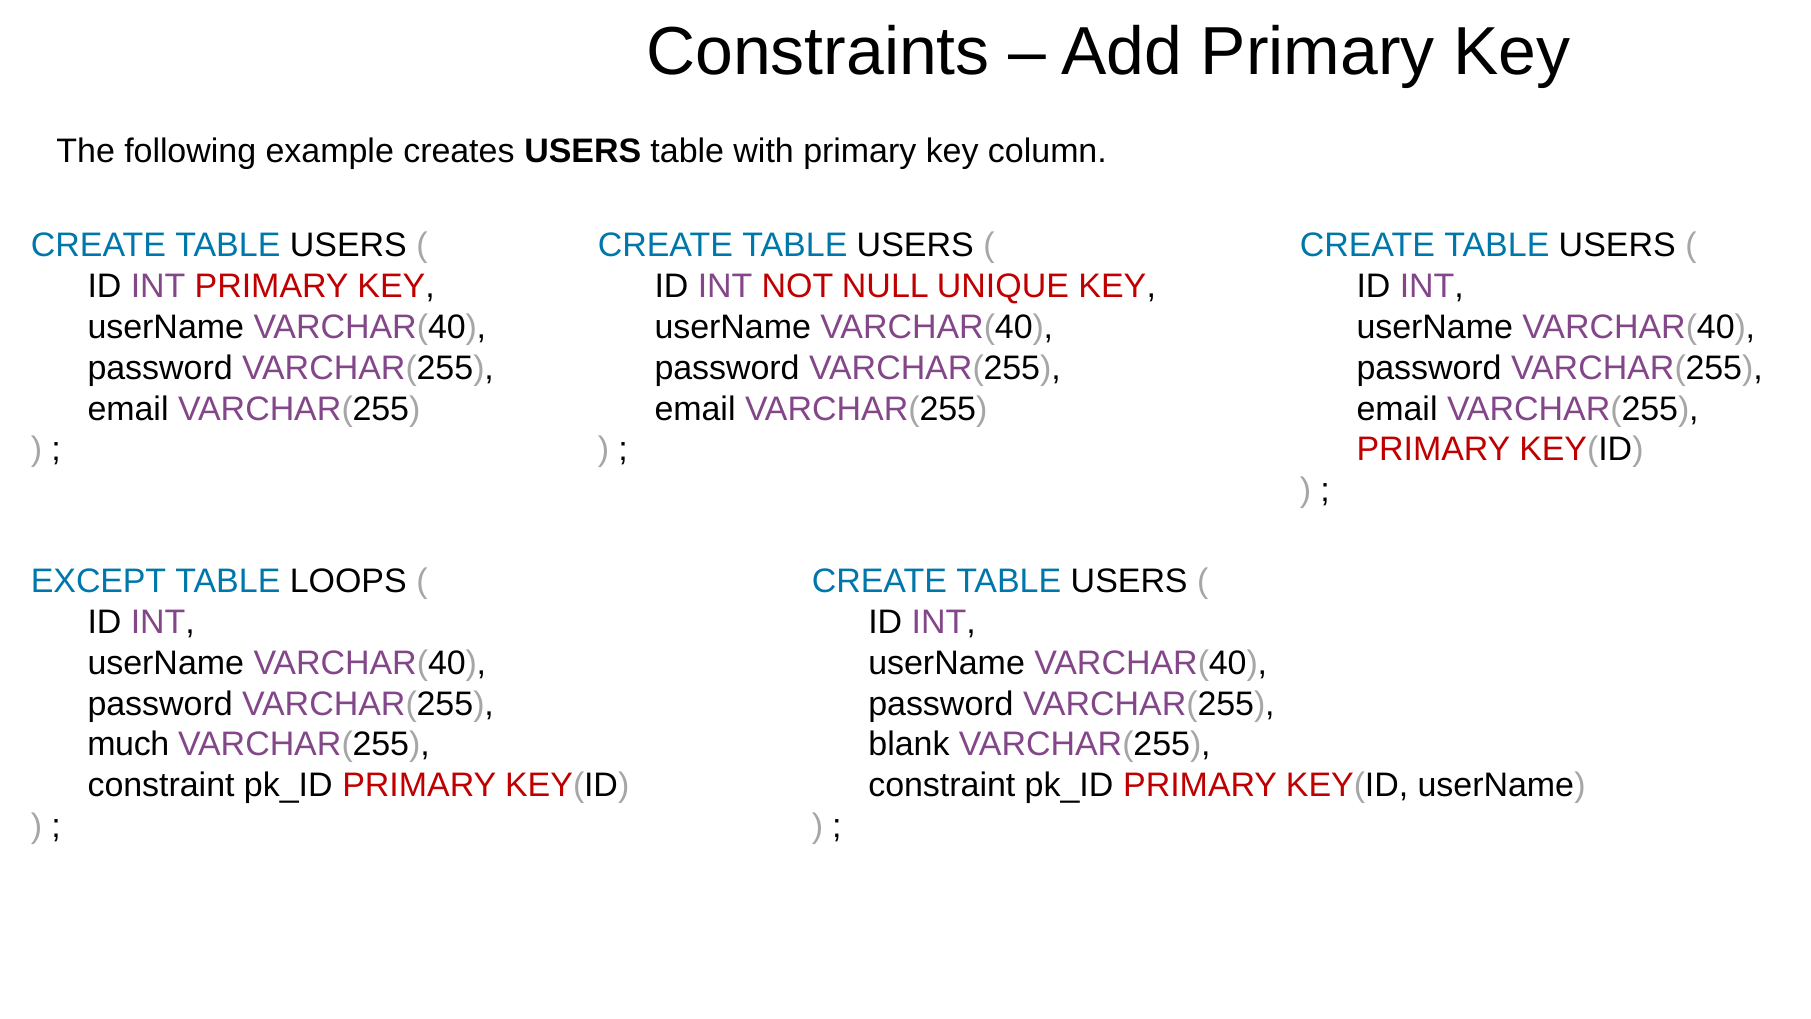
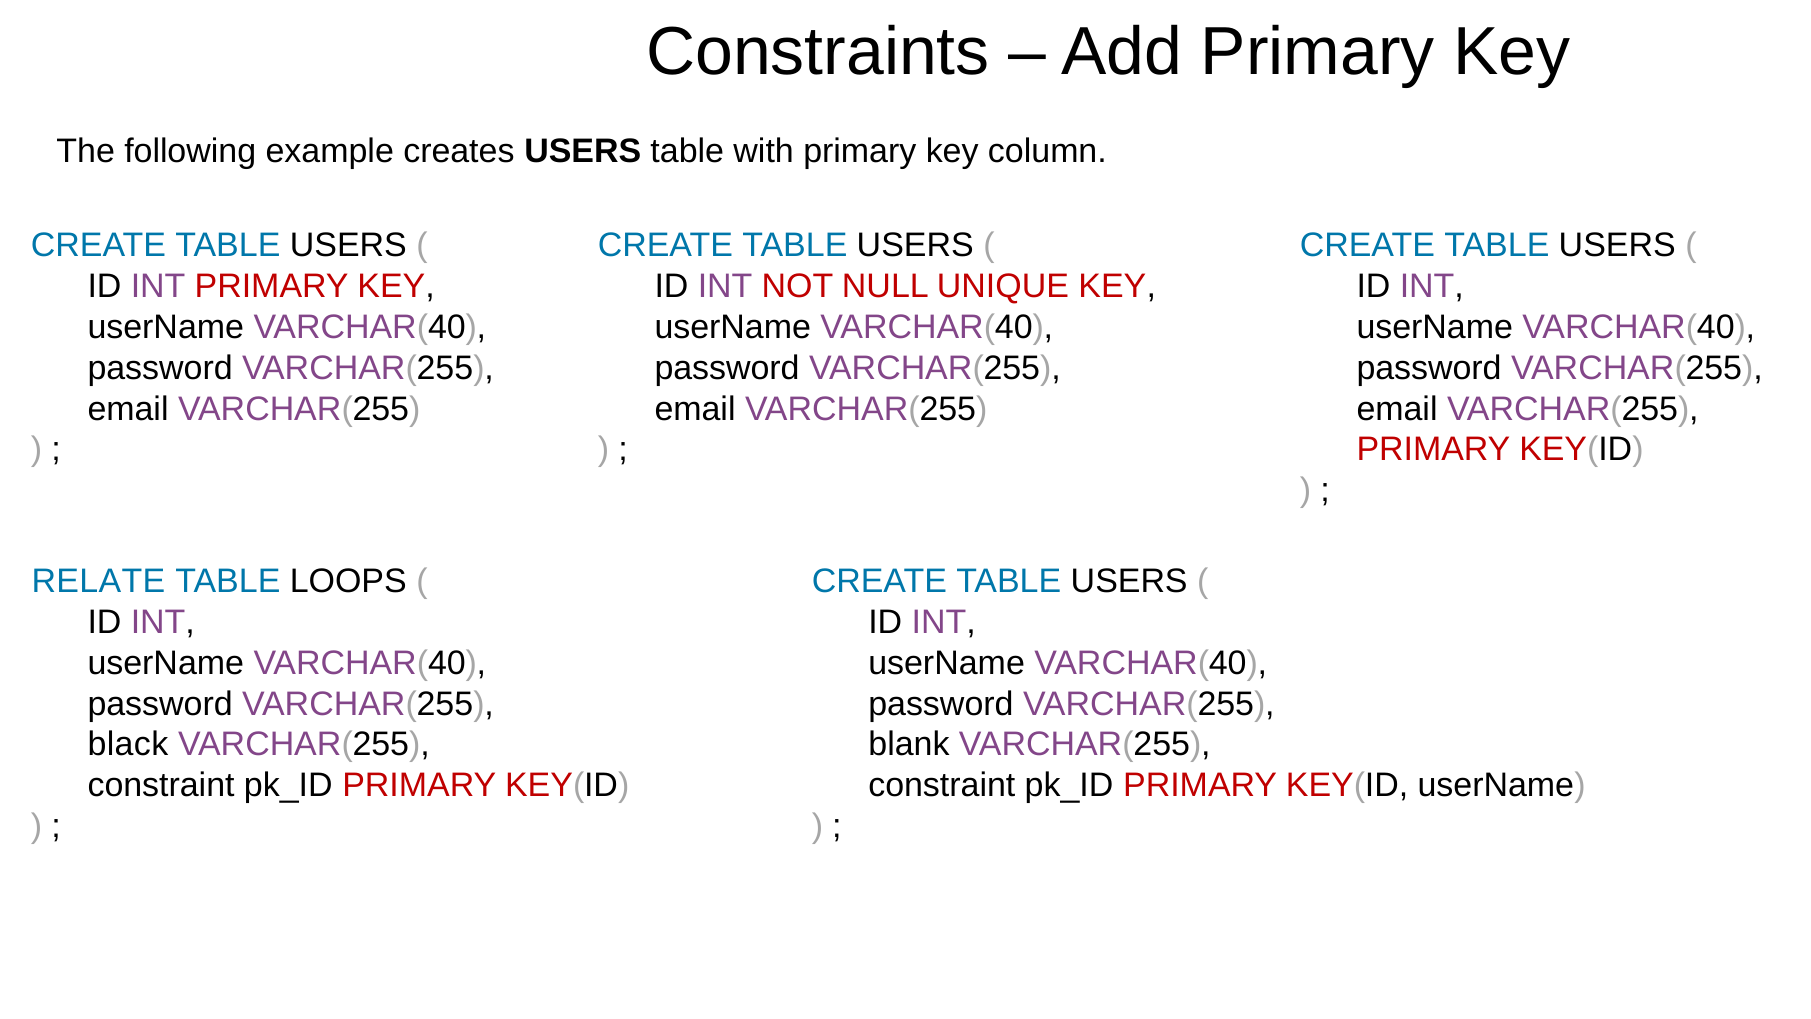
EXCEPT: EXCEPT -> RELATE (98, 582)
much: much -> black (128, 745)
